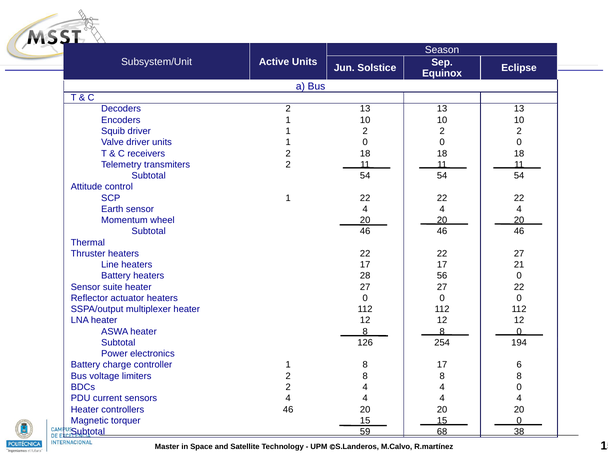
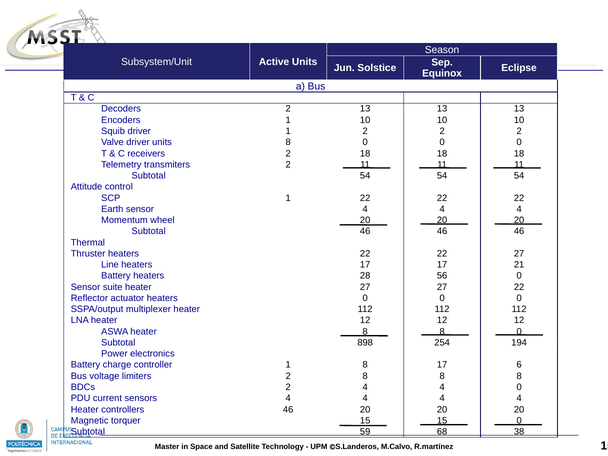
units 1: 1 -> 8 (288, 142)
126: 126 -> 898 (365, 343)
